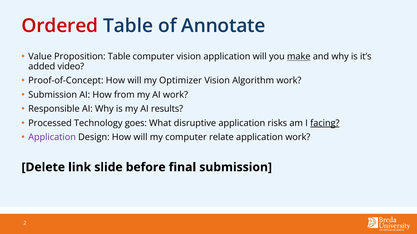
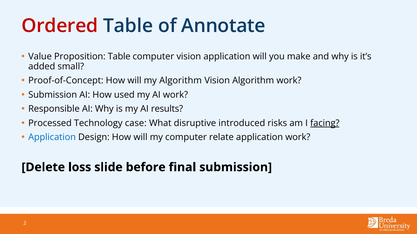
make underline: present -> none (299, 57)
video: video -> small (71, 67)
my Optimizer: Optimizer -> Algorithm (181, 81)
from: from -> used (124, 95)
goes: goes -> case (136, 123)
disruptive application: application -> introduced (242, 123)
Application colour: purple -> blue (52, 138)
link: link -> loss (80, 168)
